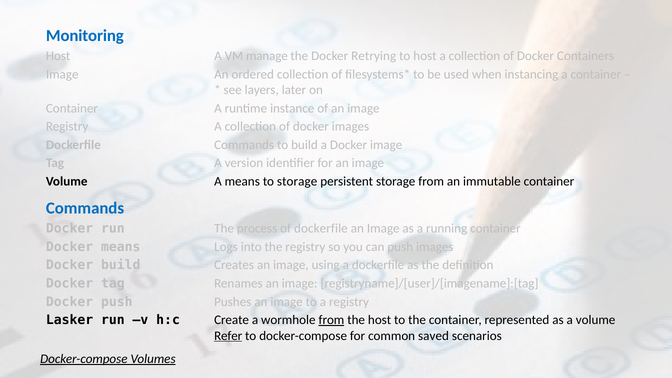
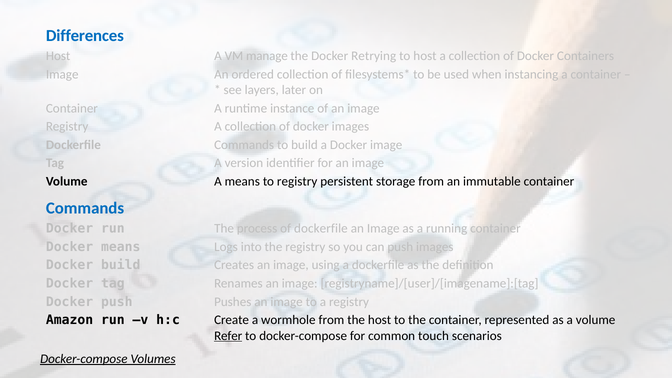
Monitoring: Monitoring -> Differences (85, 36)
to storage: storage -> registry (297, 181)
Lasker: Lasker -> Amazon (70, 320)
from underline: present -> none (331, 320)
saved: saved -> touch (433, 336)
